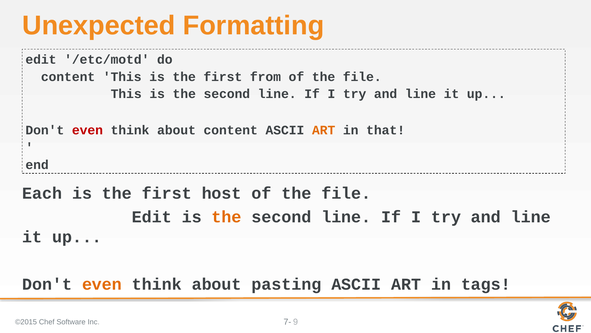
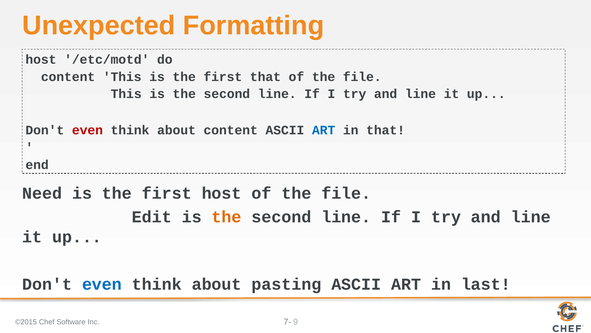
edit: edit -> host (41, 59)
first from: from -> that (265, 77)
ART colour: orange -> blue (324, 130)
Each: Each -> Need (42, 193)
even colour: orange -> blue (102, 284)
tags: tags -> last (486, 284)
